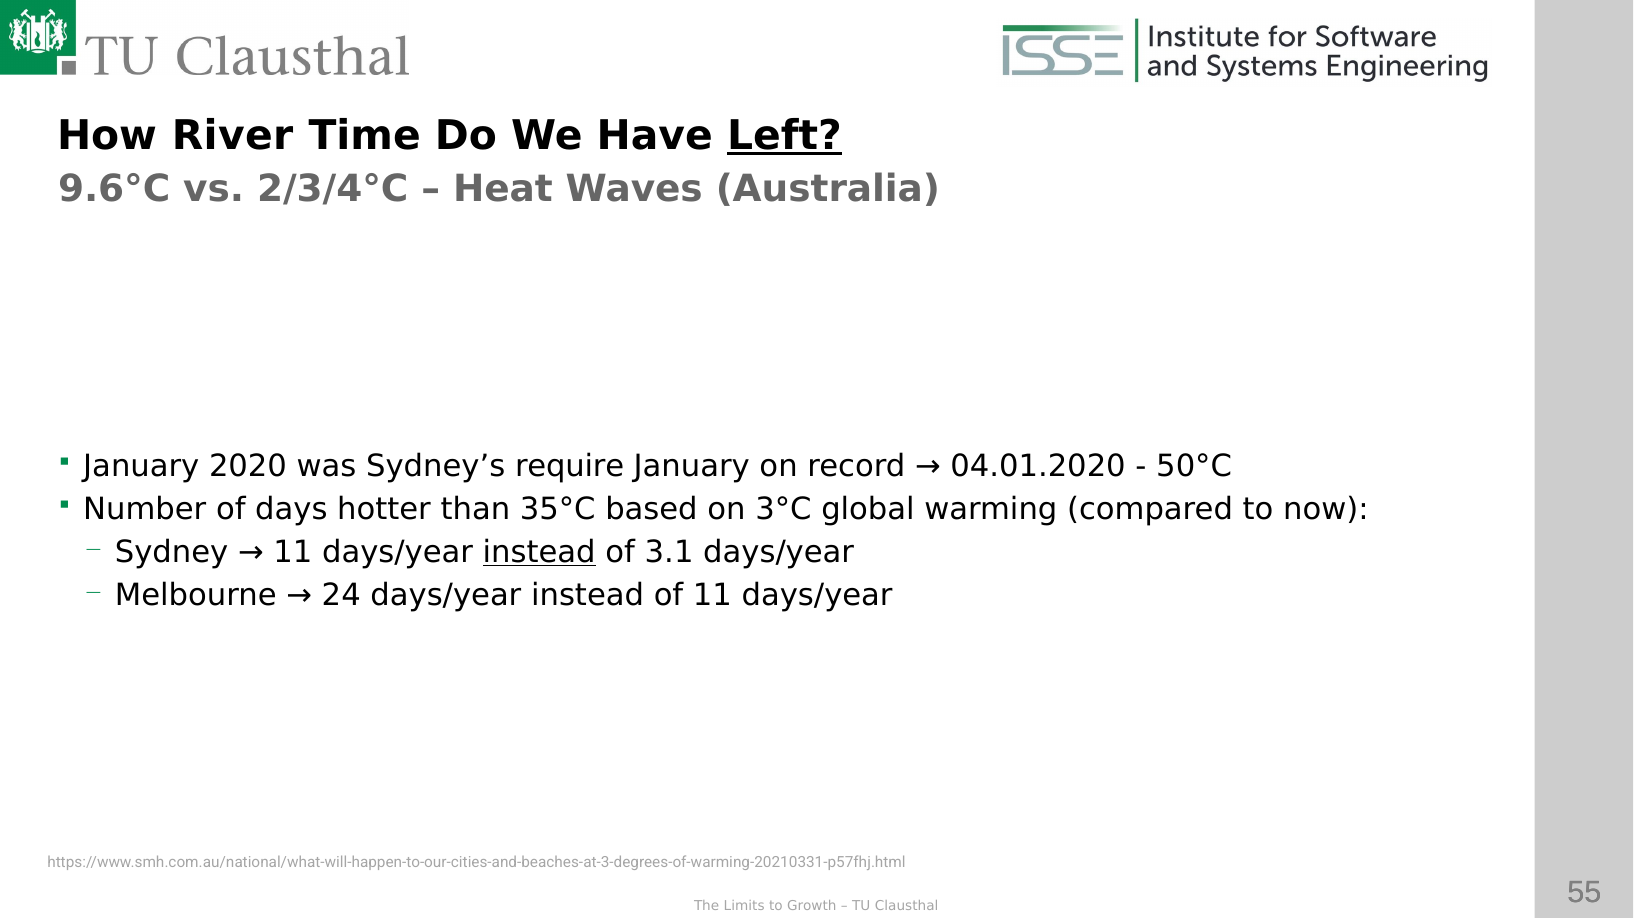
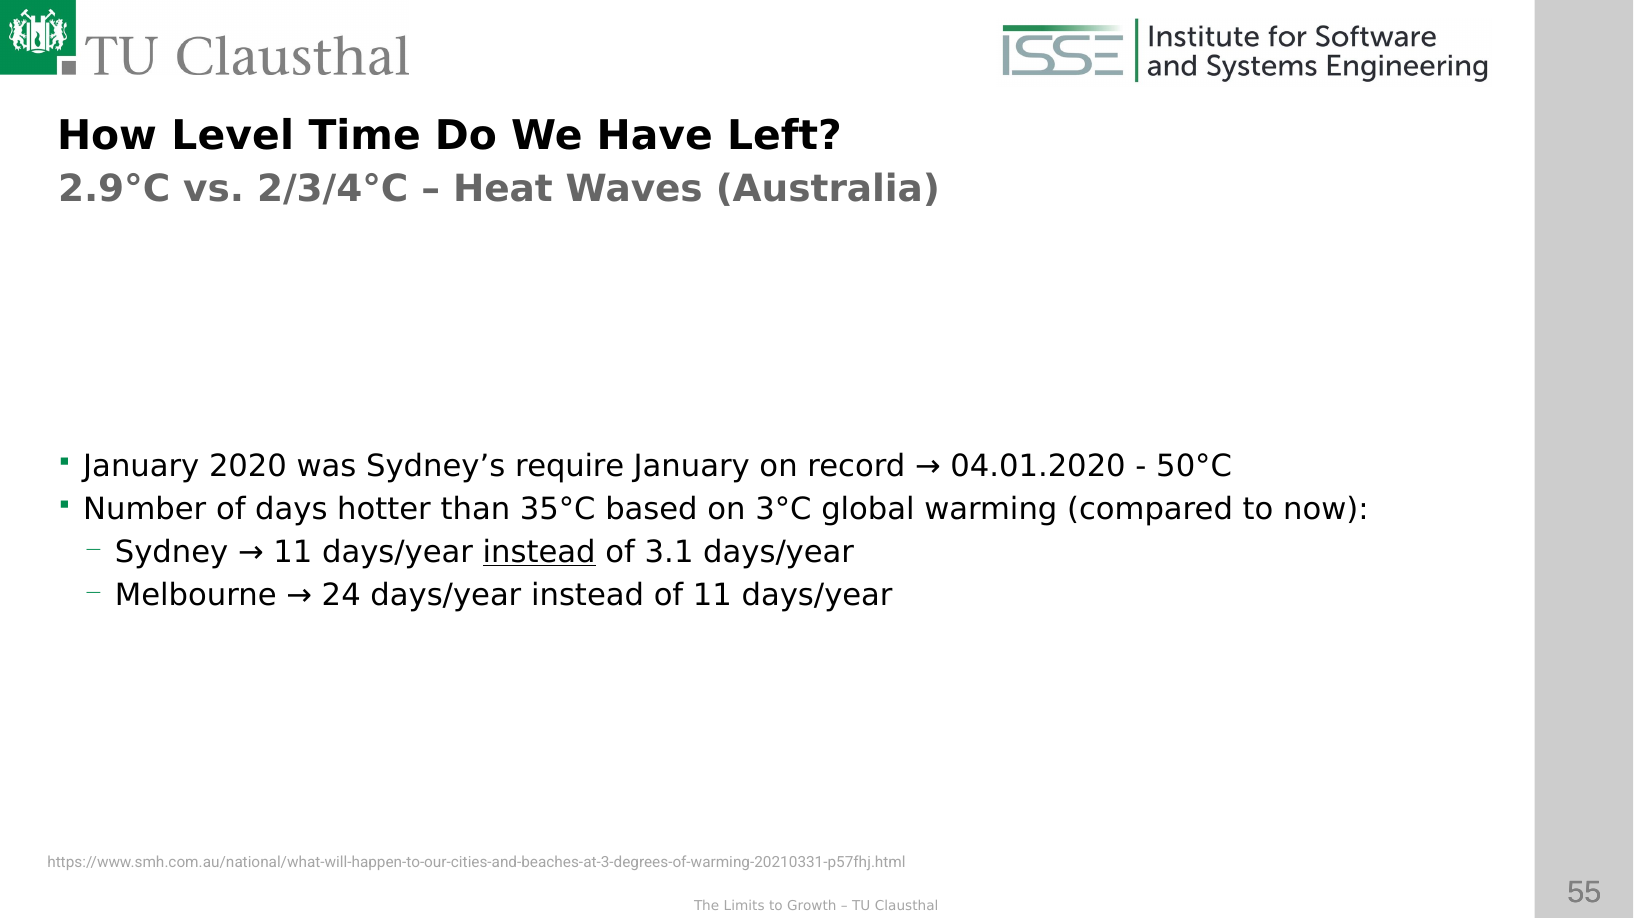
River: River -> Level (233, 136)
Left underline: present -> none (784, 136)
9.6°C: 9.6°C -> 2.9°C (114, 189)
